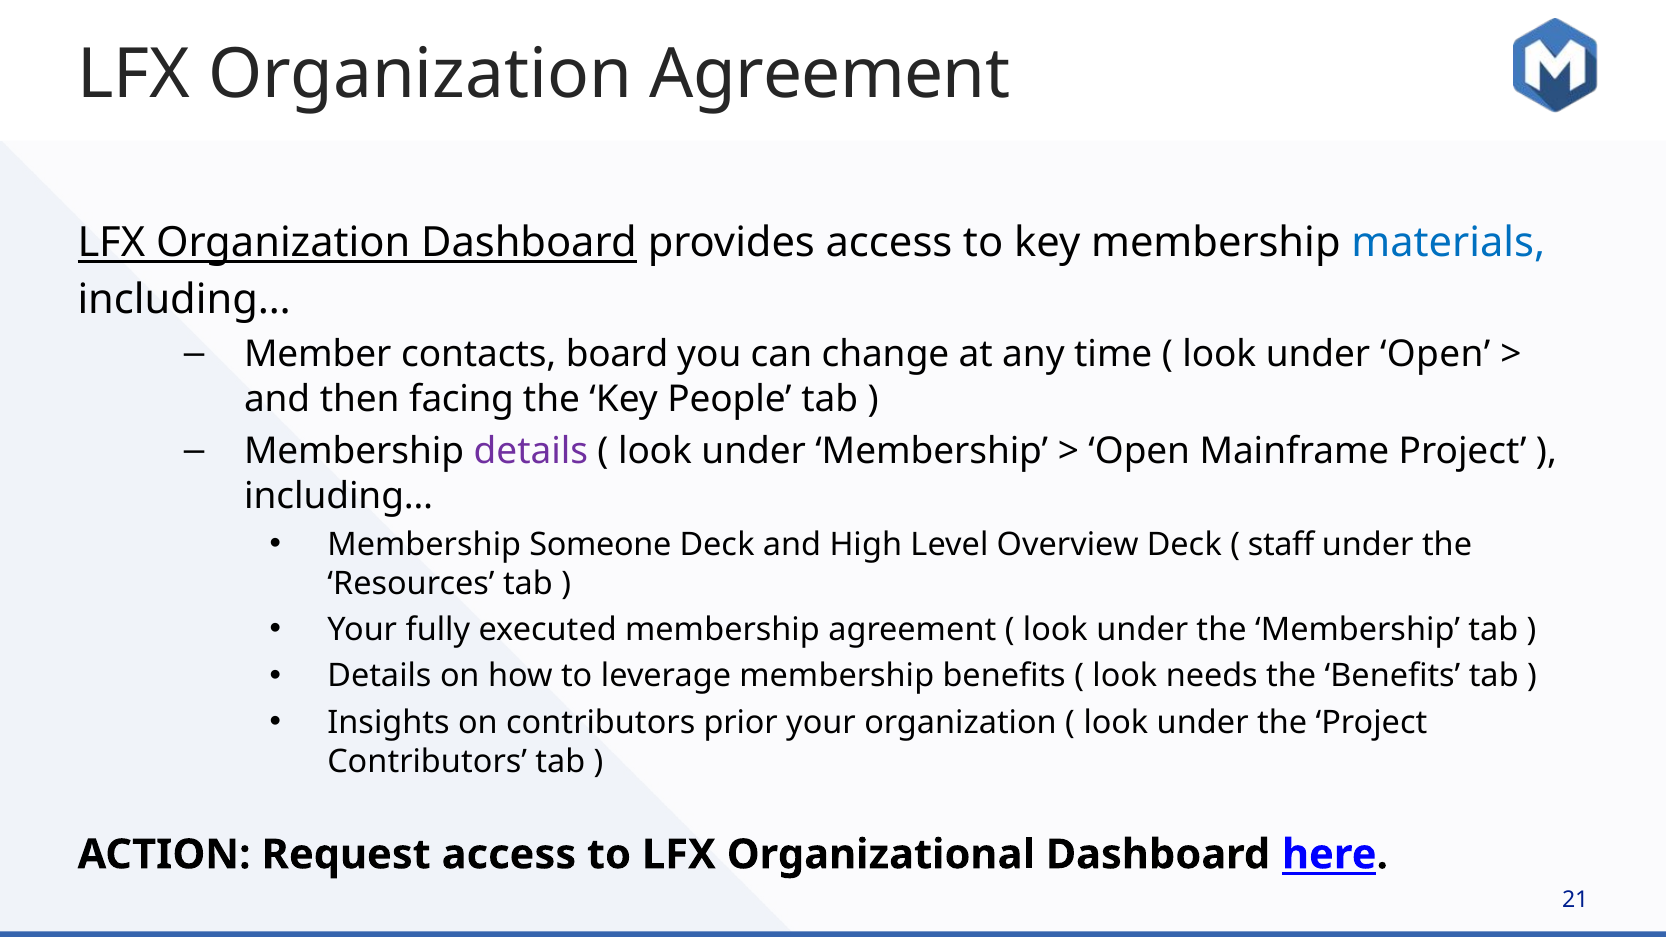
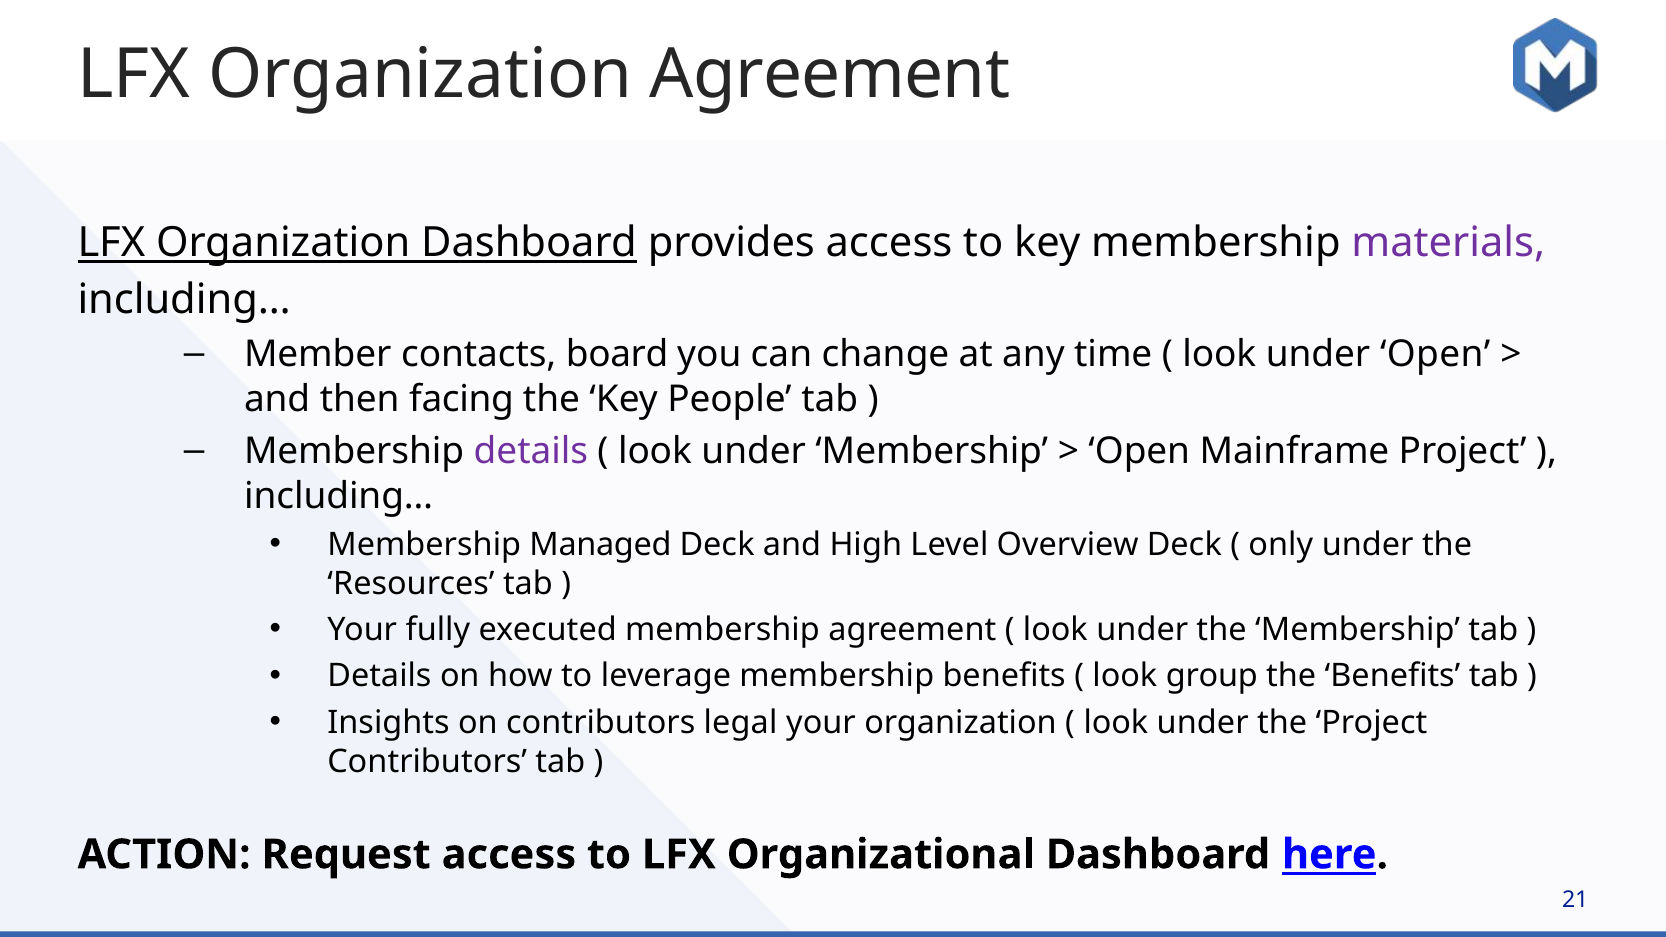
materials colour: blue -> purple (1448, 243)
Someone: Someone -> Managed (600, 545)
staff: staff -> only (1281, 545)
needs: needs -> group (1212, 676)
prior: prior -> legal (741, 723)
